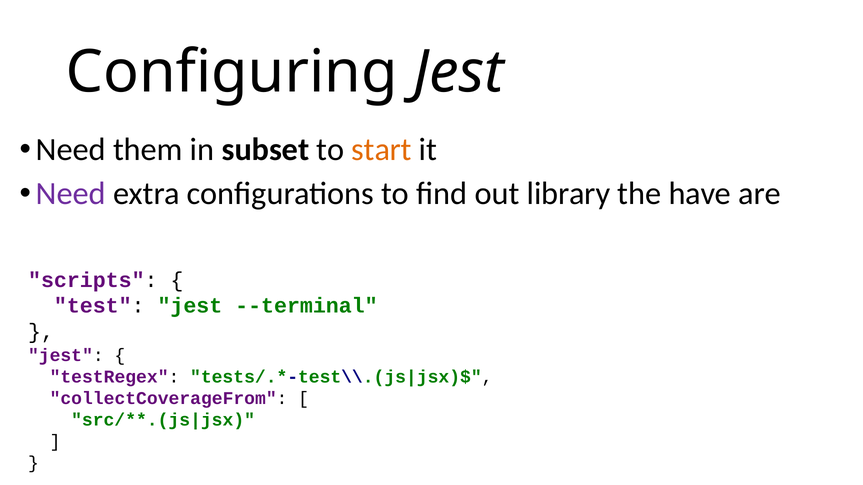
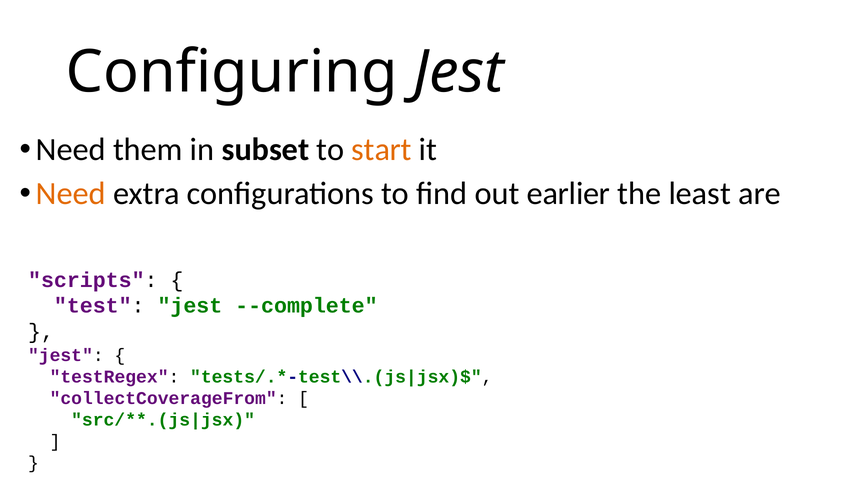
Need colour: purple -> orange (71, 194)
library: library -> earlier (569, 194)
have: have -> least (700, 194)
--terminal: --terminal -> --complete (306, 306)
